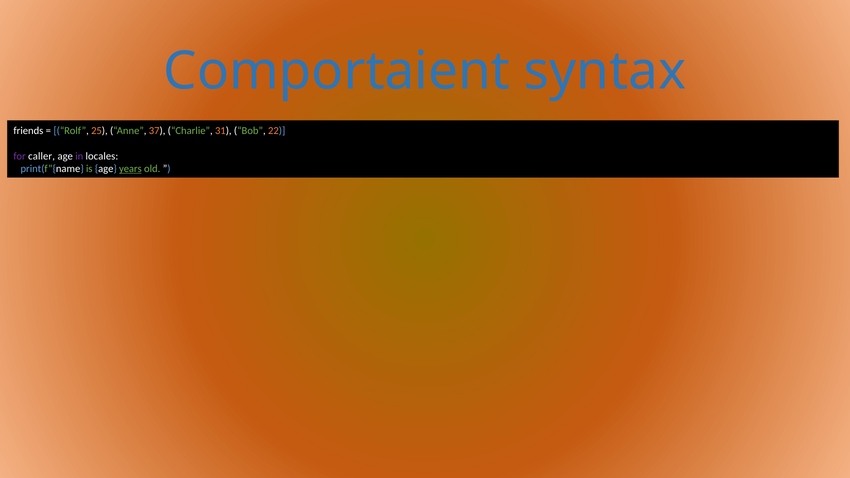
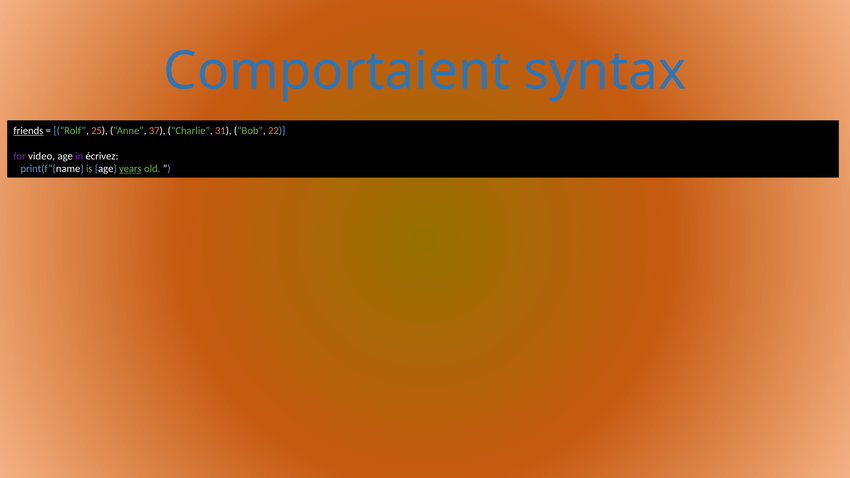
friends underline: none -> present (28, 131)
caller: caller -> video (42, 156)
locales: locales -> écrivez (102, 156)
